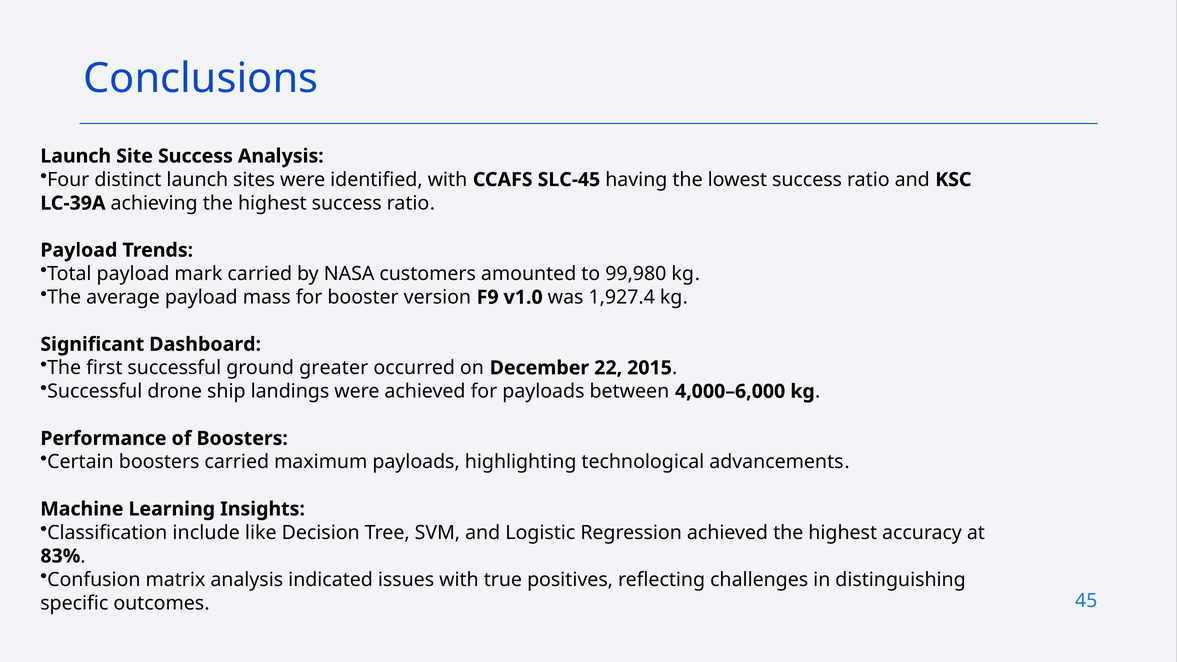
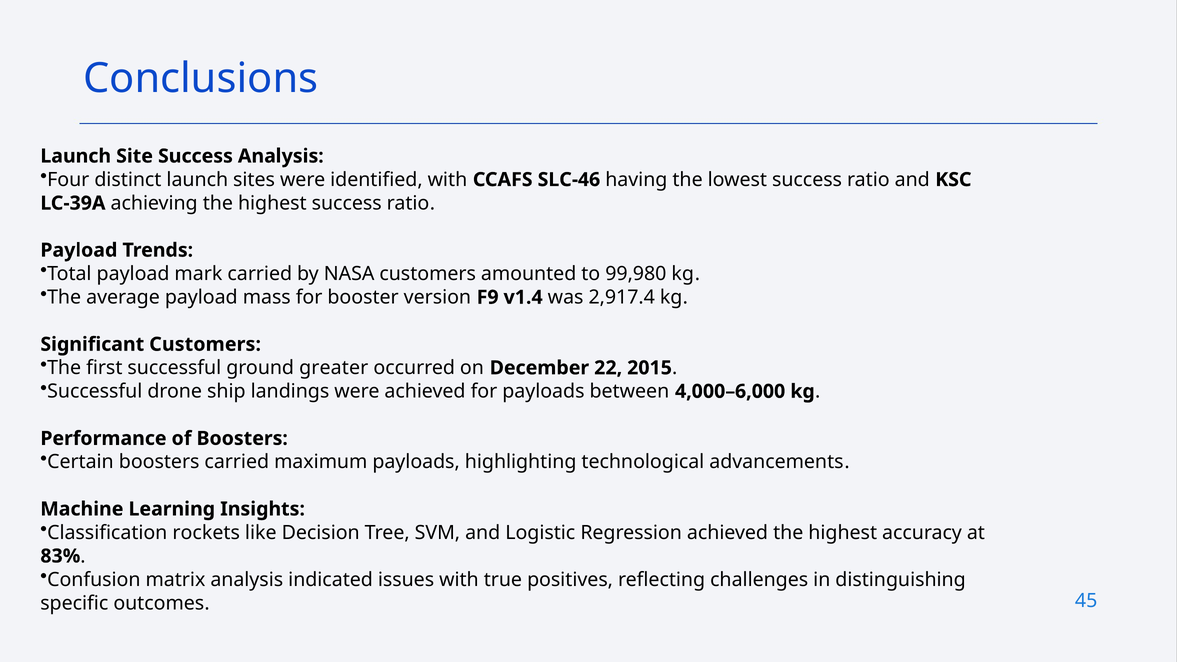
SLC-45: SLC-45 -> SLC-46 (569, 180)
v1.0: v1.0 -> v1.4 (523, 297)
1,927.4: 1,927.4 -> 2,917.4 (622, 297)
Significant Dashboard: Dashboard -> Customers (205, 344)
include: include -> rockets (206, 533)
